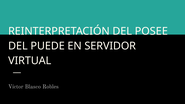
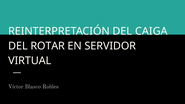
POSEE: POSEE -> CAIGA (151, 31)
PUEDE: PUEDE -> ROTAR (48, 46)
